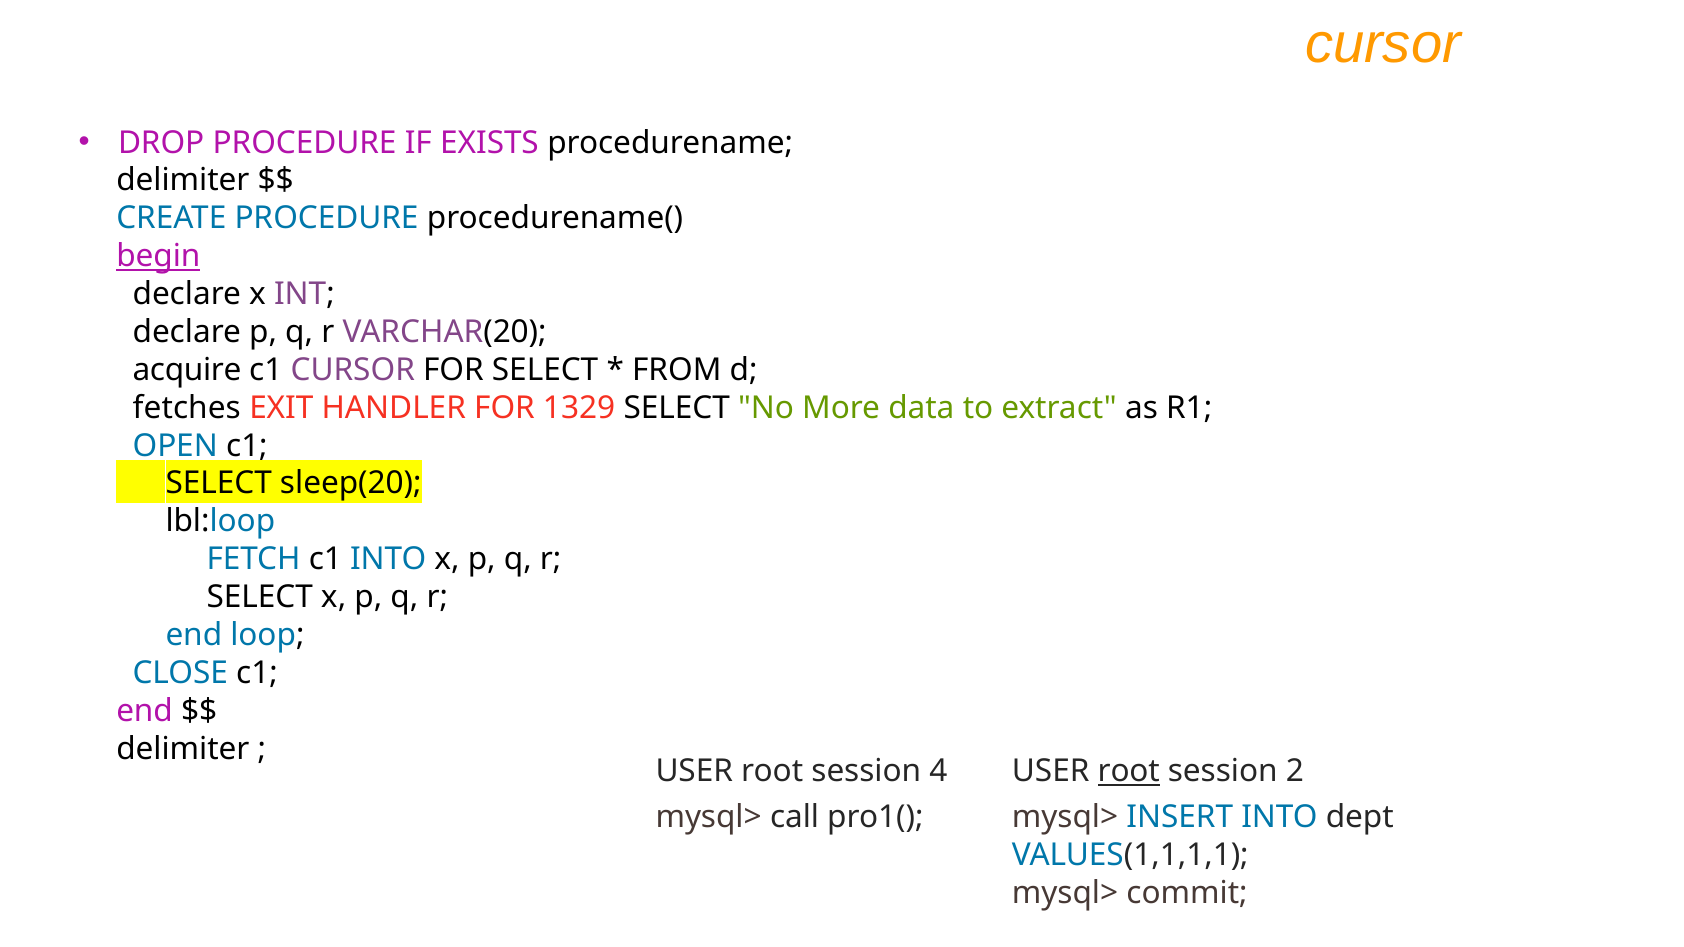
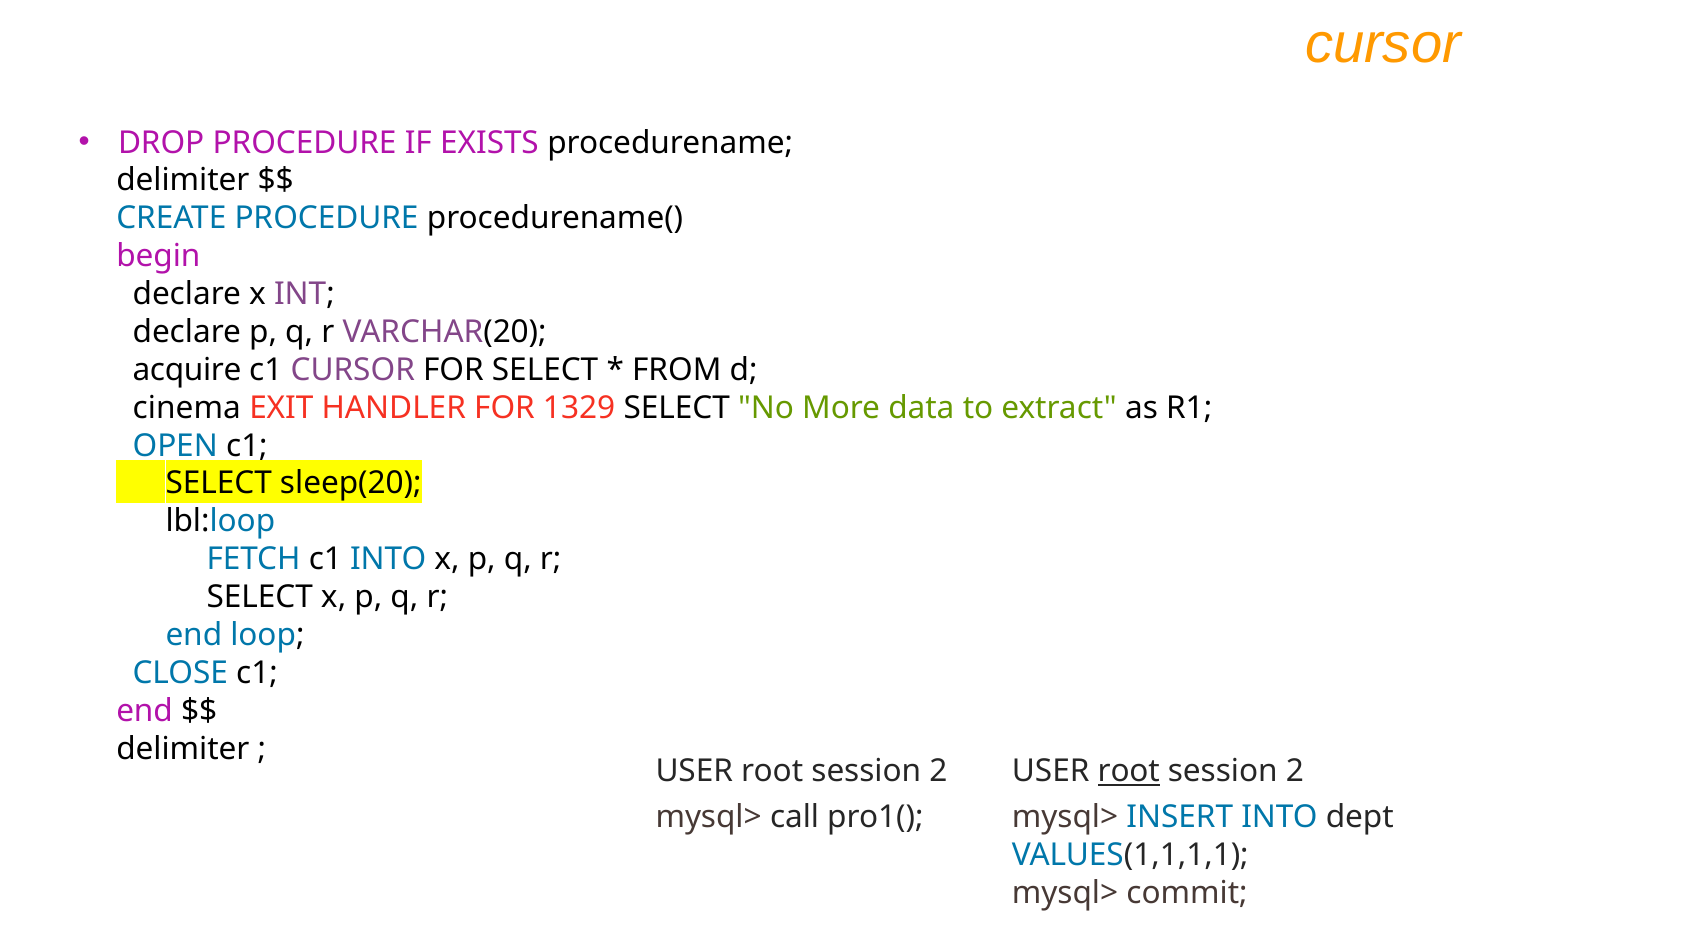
begin underline: present -> none (158, 256)
fetches: fetches -> cinema (187, 408)
4: 4 -> 2 (938, 771)
